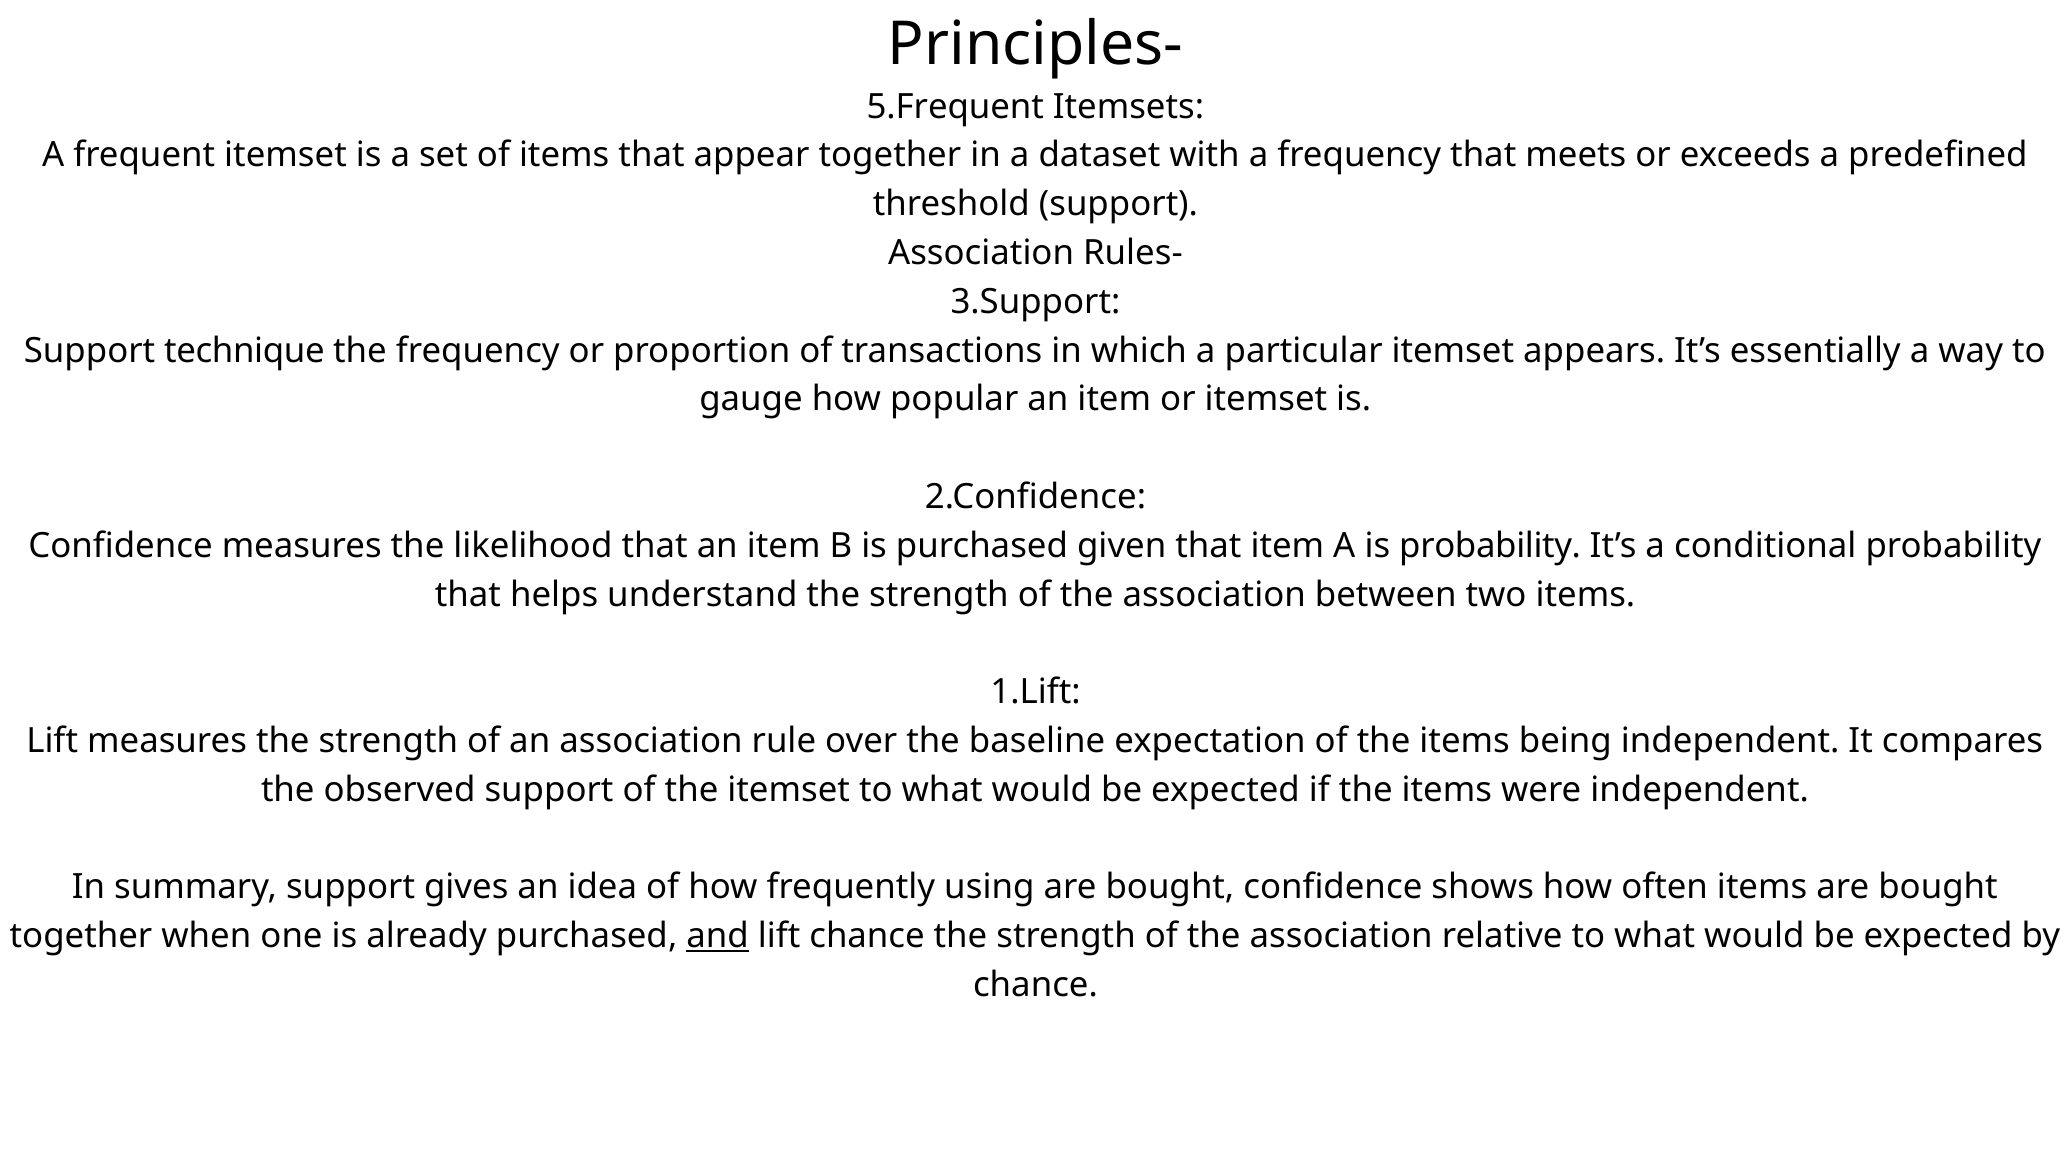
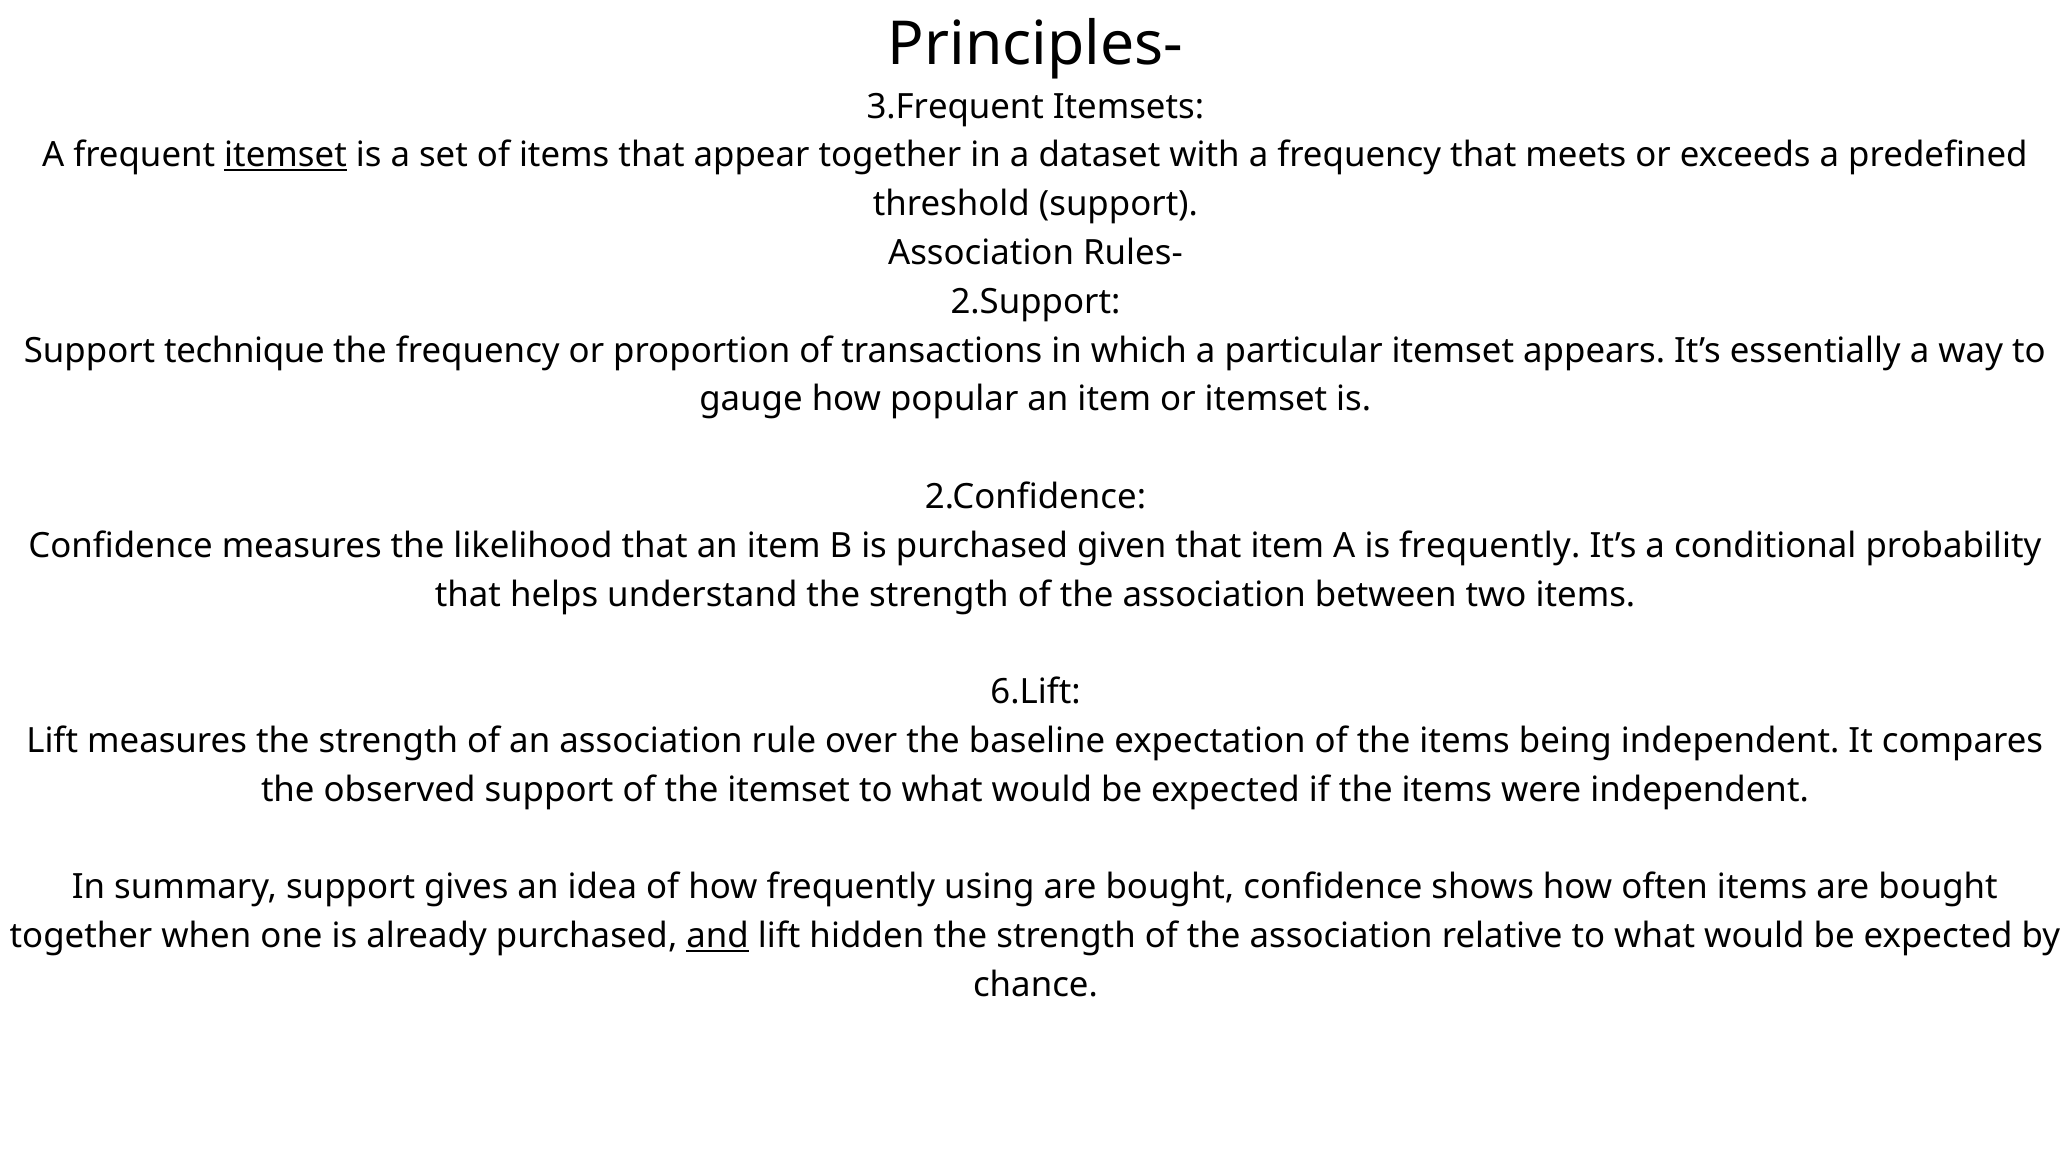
5.Frequent: 5.Frequent -> 3.Frequent (955, 107)
itemset underline: none -> present (286, 155)
3.Support: 3.Support -> 2.Support (1035, 302)
is probability: probability -> frequently (1490, 546)
1.Lift: 1.Lift -> 6.Lift (1035, 692)
lift chance: chance -> hidden (867, 936)
